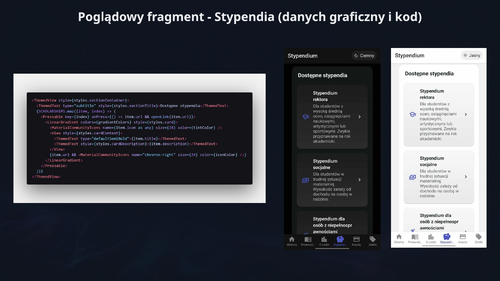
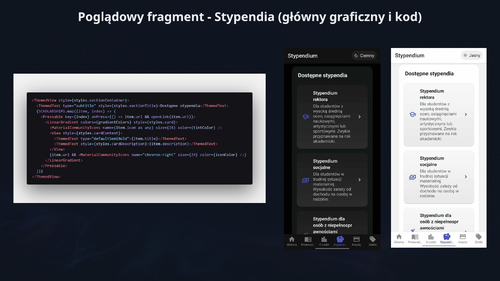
danych: danych -> główny (302, 17)
